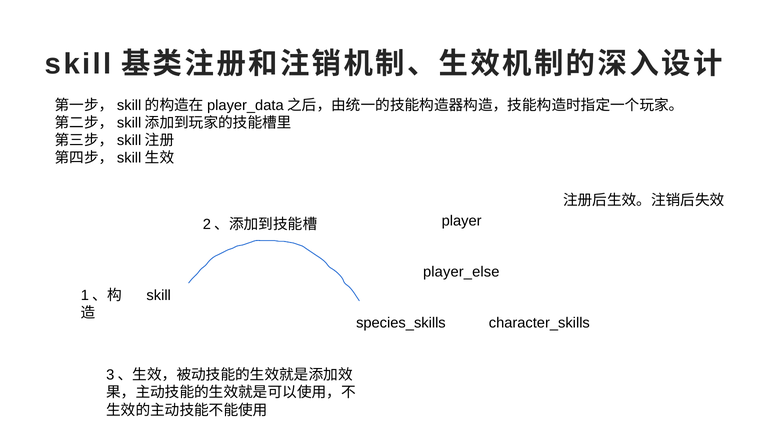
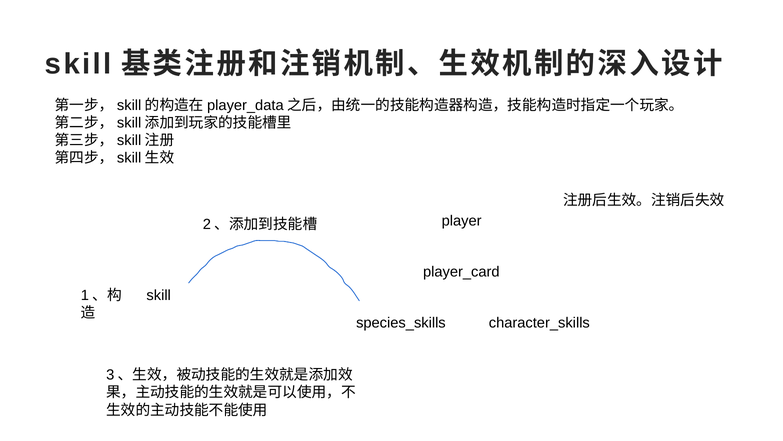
player_else: player_else -> player_card (461, 271)
